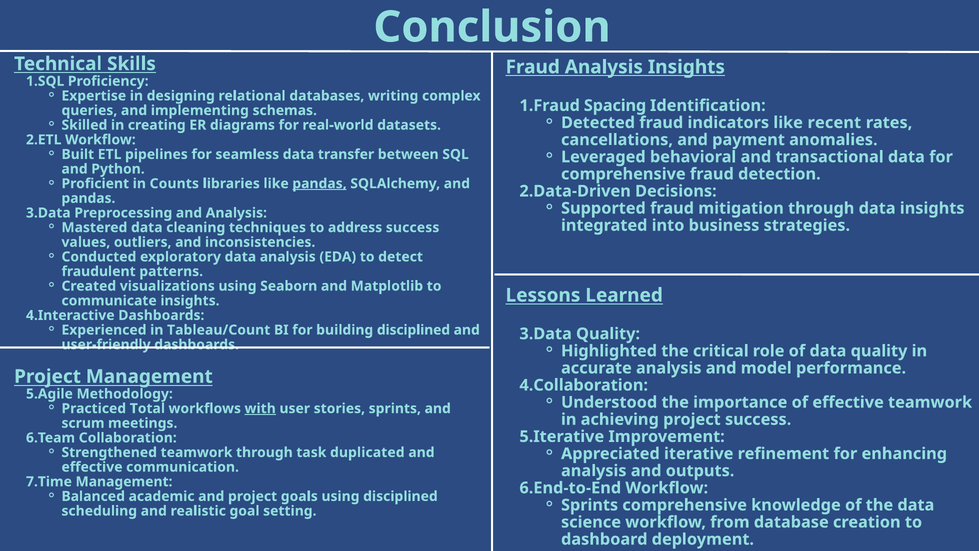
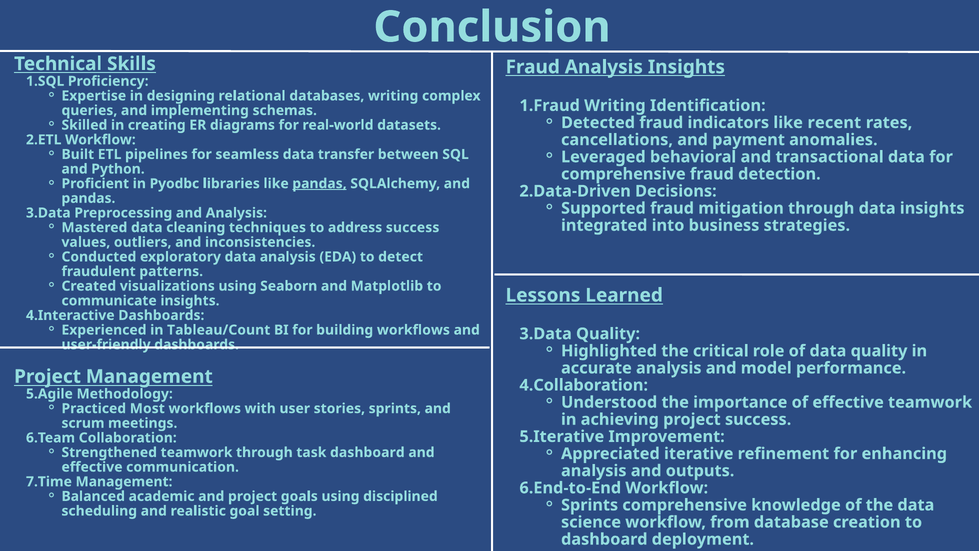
Spacing: Spacing -> Writing (615, 105)
Counts: Counts -> Pyodbc (174, 184)
building disciplined: disciplined -> workflows (413, 330)
Total: Total -> Most (147, 408)
with underline: present -> none (260, 408)
task duplicated: duplicated -> dashboard (367, 452)
